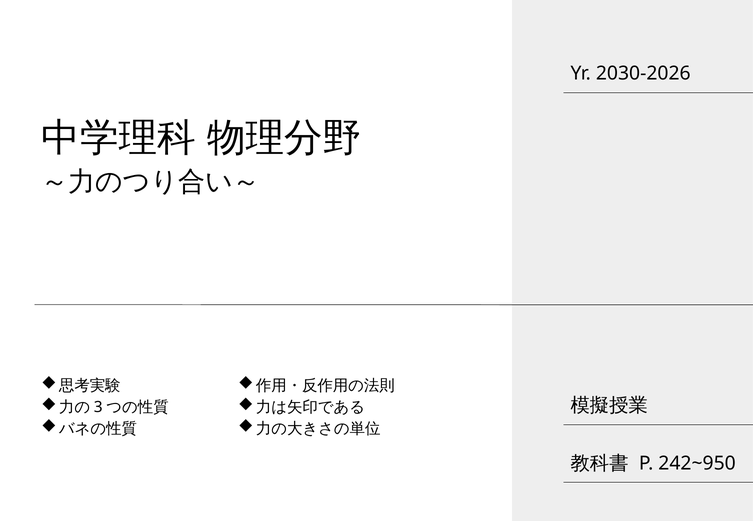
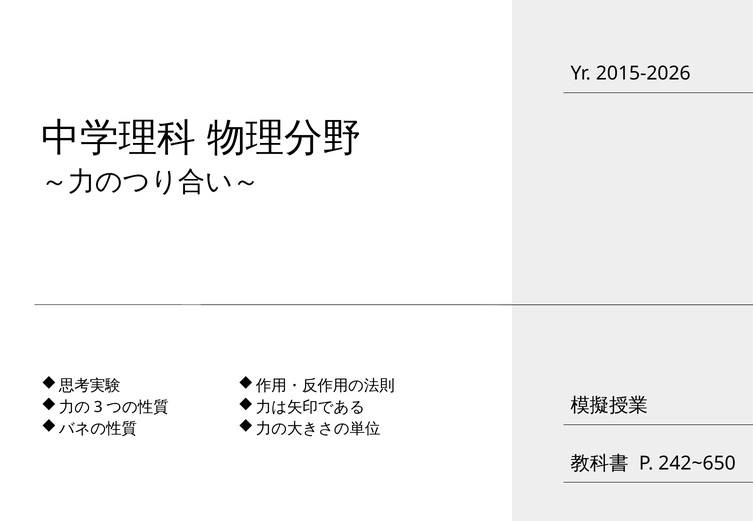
2030-2026: 2030-2026 -> 2015-2026 (643, 73)
242~950: 242~950 -> 242~650 (697, 464)
